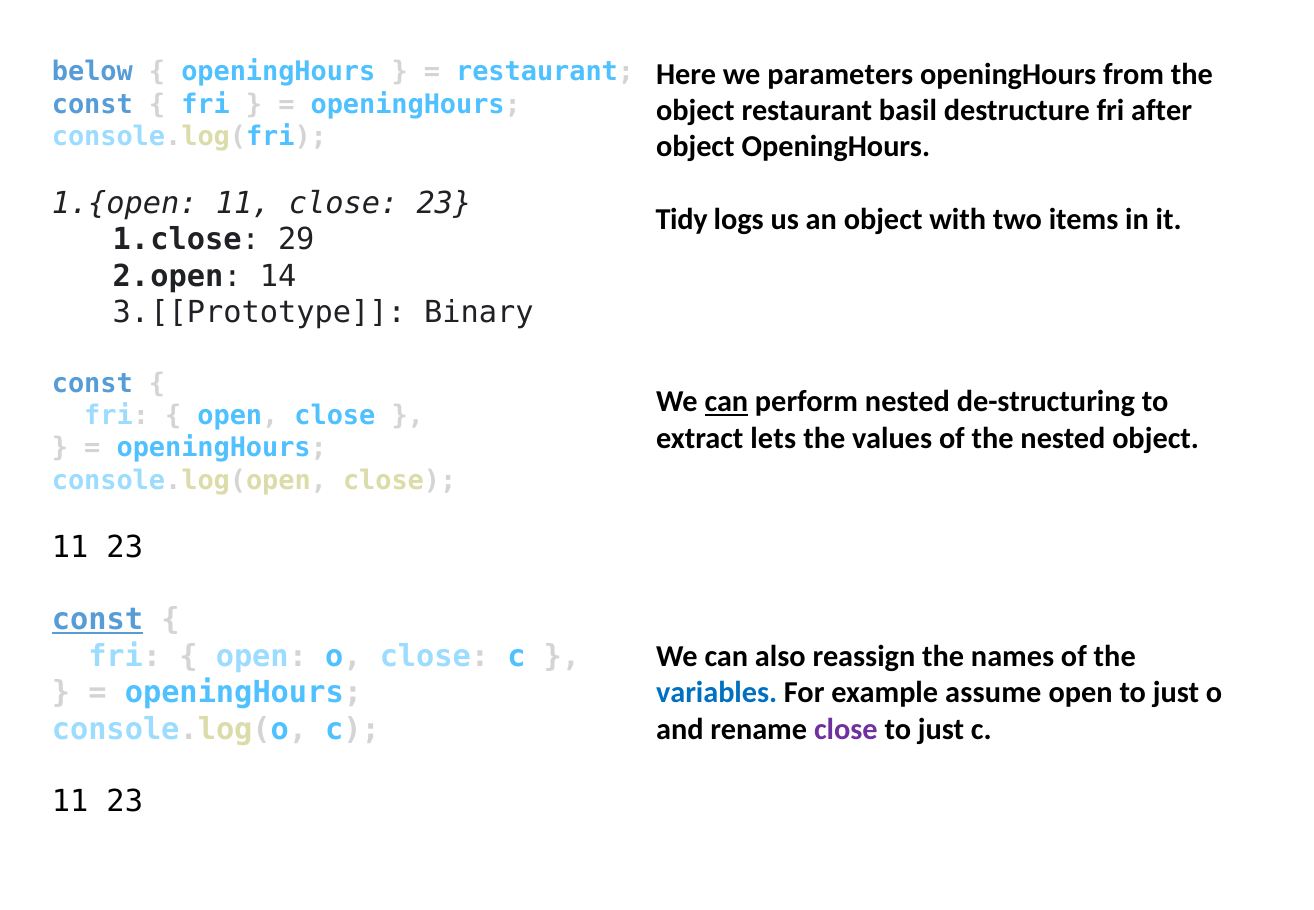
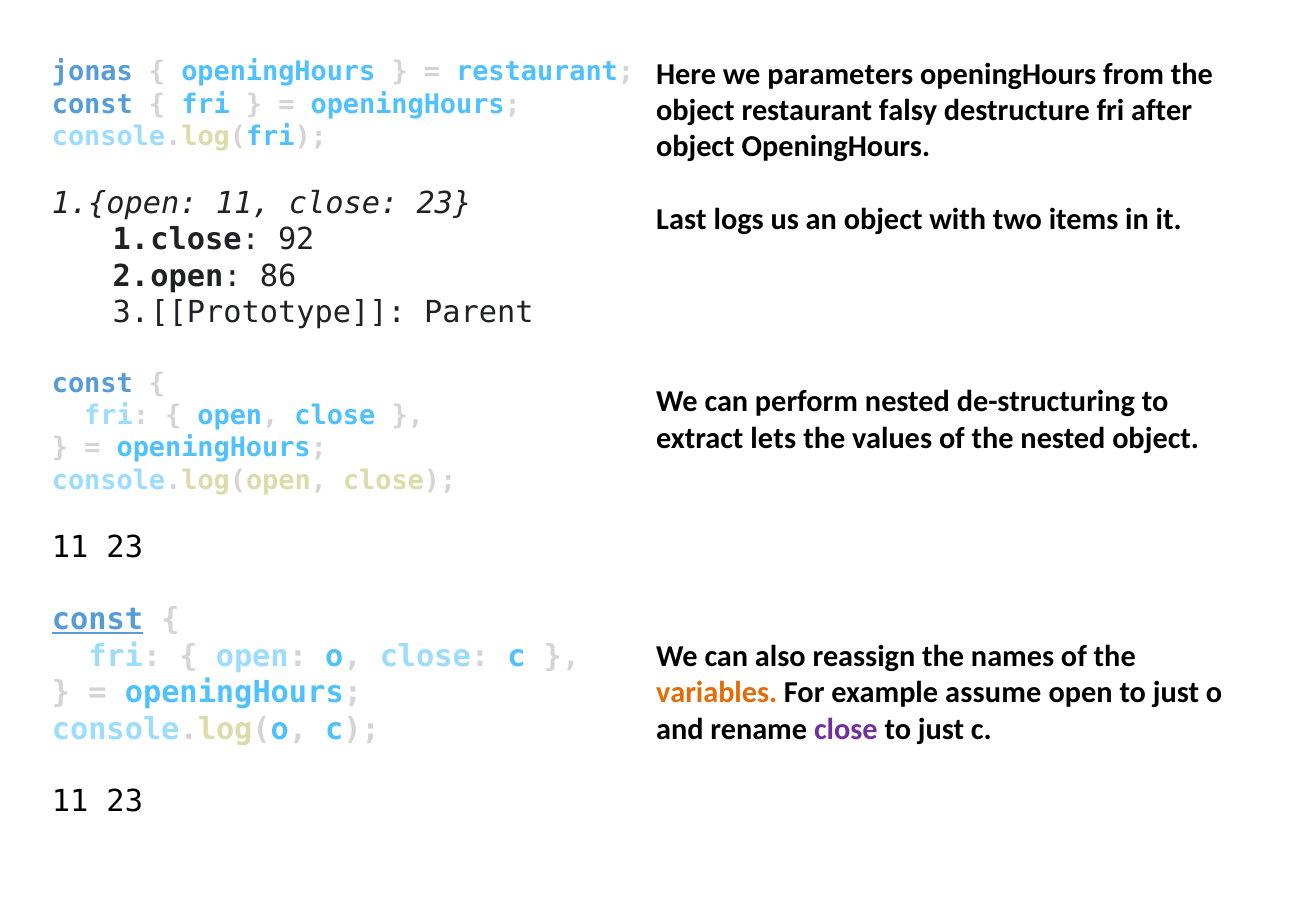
below: below -> jonas (92, 72)
basil: basil -> falsy (908, 110)
Tidy: Tidy -> Last (681, 220)
29: 29 -> 92 (296, 240)
14: 14 -> 86 (278, 276)
Binary: Binary -> Parent (479, 313)
can underline: present -> none (726, 401)
variables colour: blue -> orange (717, 693)
